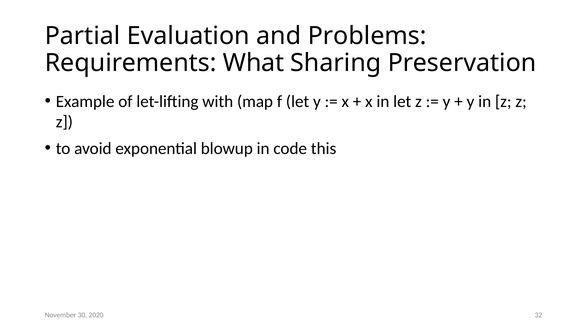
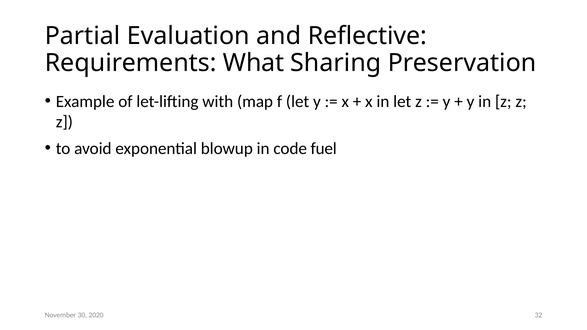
Problems: Problems -> Reflective (367, 36)
this: this -> fuel (324, 149)
